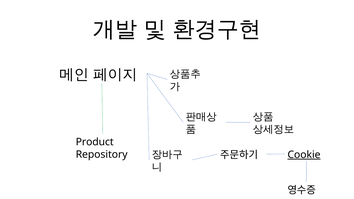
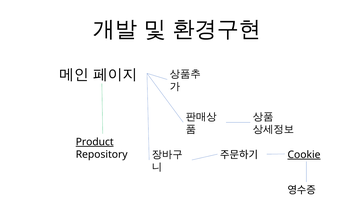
Product underline: none -> present (95, 142)
